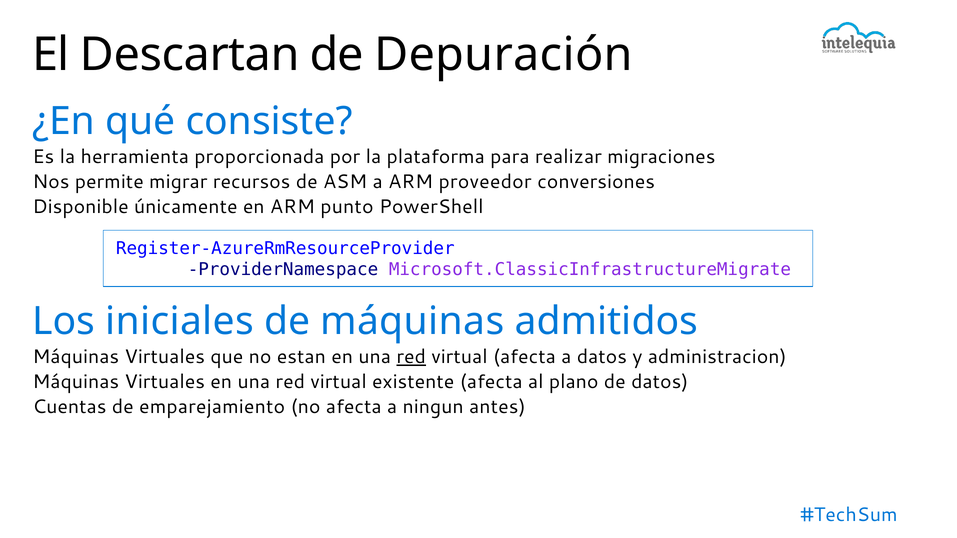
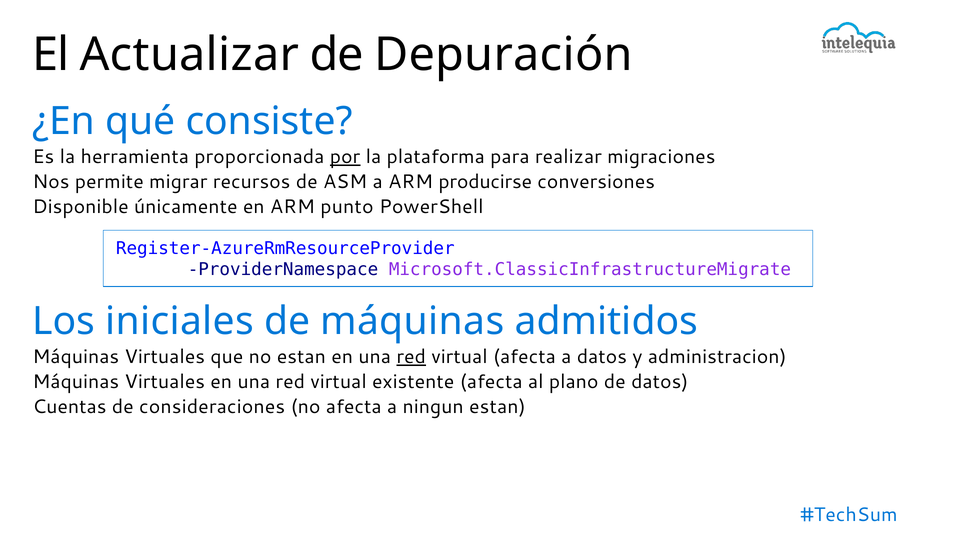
Descartan: Descartan -> Actualizar (189, 55)
por underline: none -> present (345, 157)
proveedor: proveedor -> producirse (485, 182)
emparejamiento: emparejamiento -> consideraciones (212, 407)
ningun antes: antes -> estan (497, 407)
